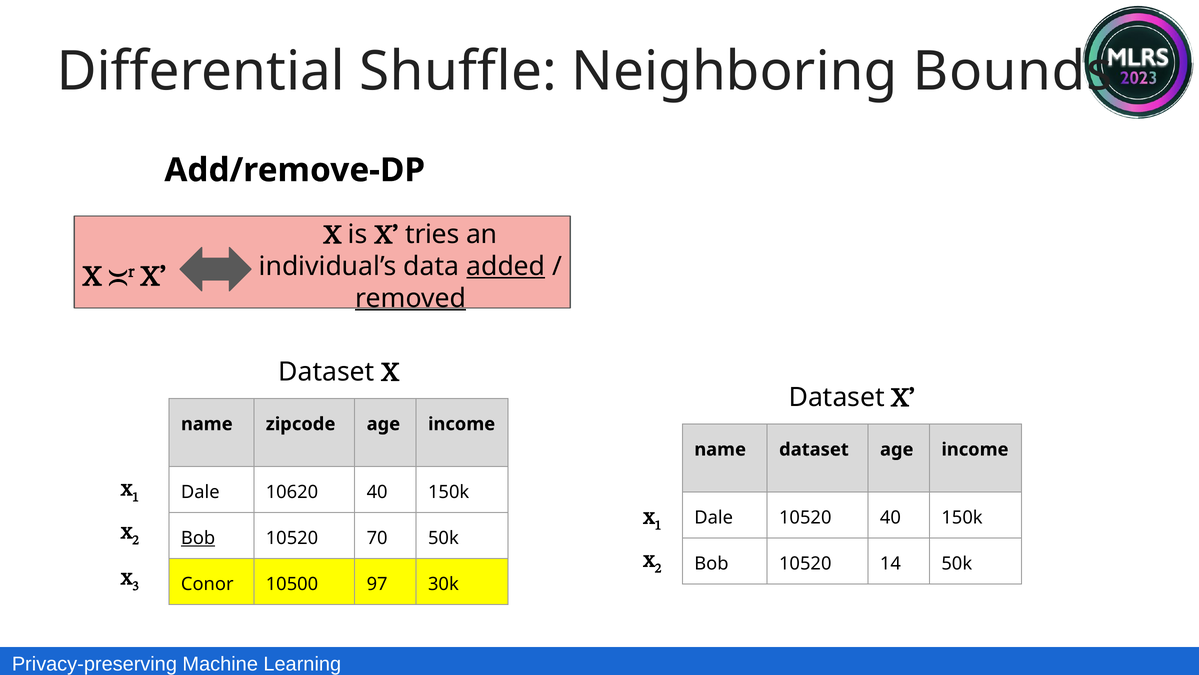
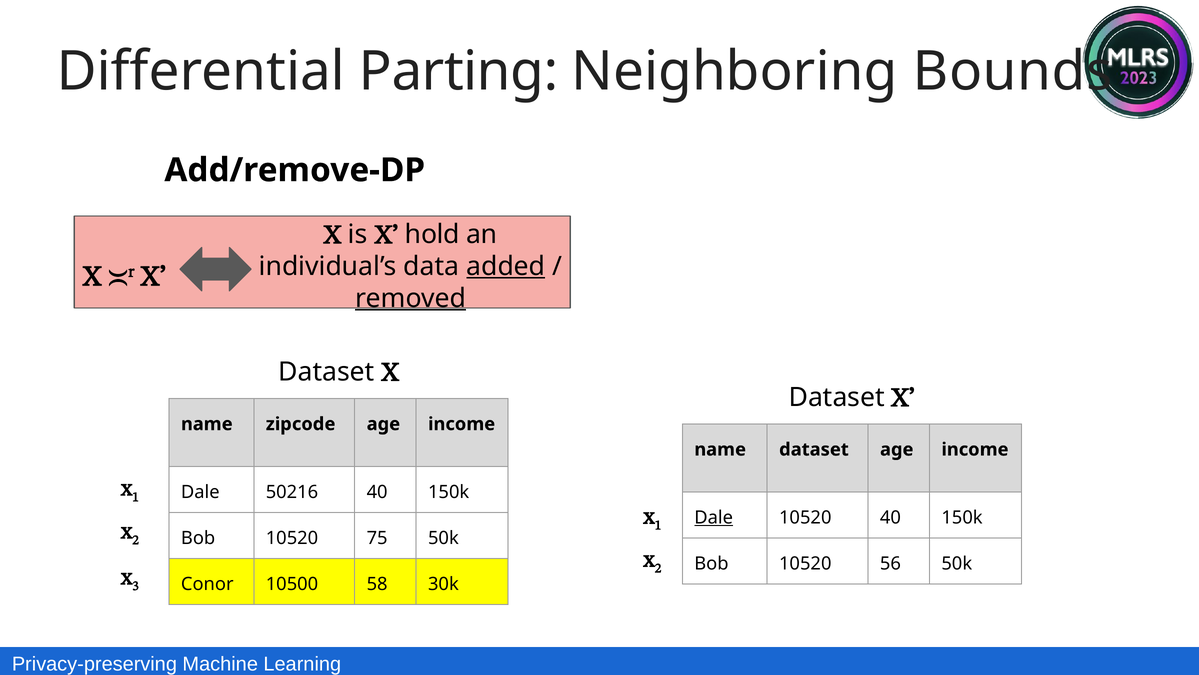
Shuffle: Shuffle -> Parting (459, 72)
tries: tries -> hold (432, 234)
10620: 10620 -> 50216 (292, 492)
Dale underline: none -> present (714, 517)
Bob underline: present -> none (198, 538)
70: 70 -> 75 (377, 538)
14: 14 -> 56 (890, 563)
97: 97 -> 58 (377, 584)
